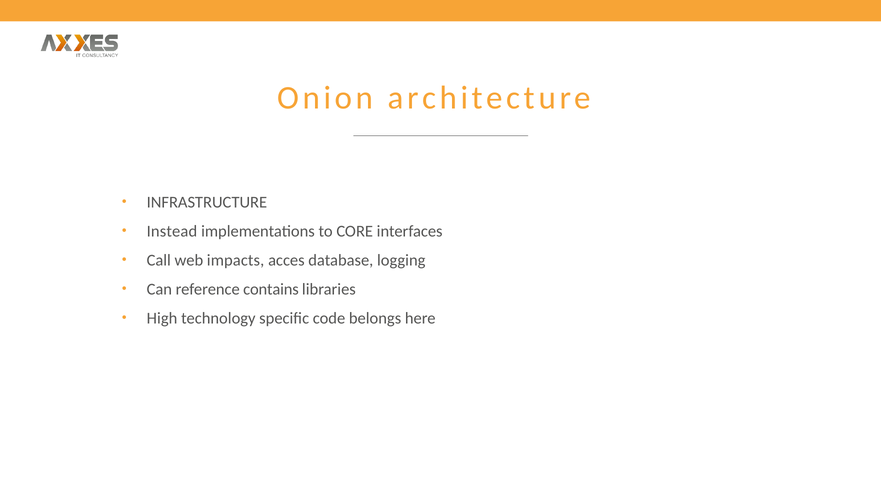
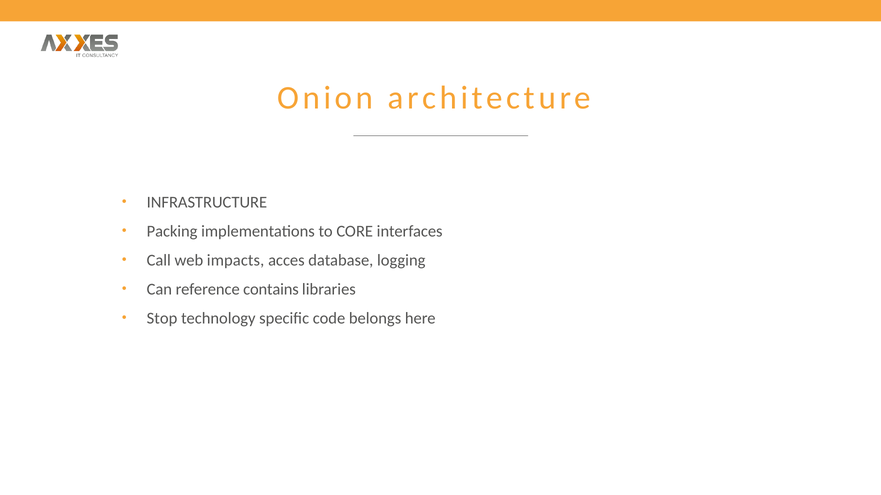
Instead: Instead -> Packing (172, 232)
High: High -> Stop (162, 319)
